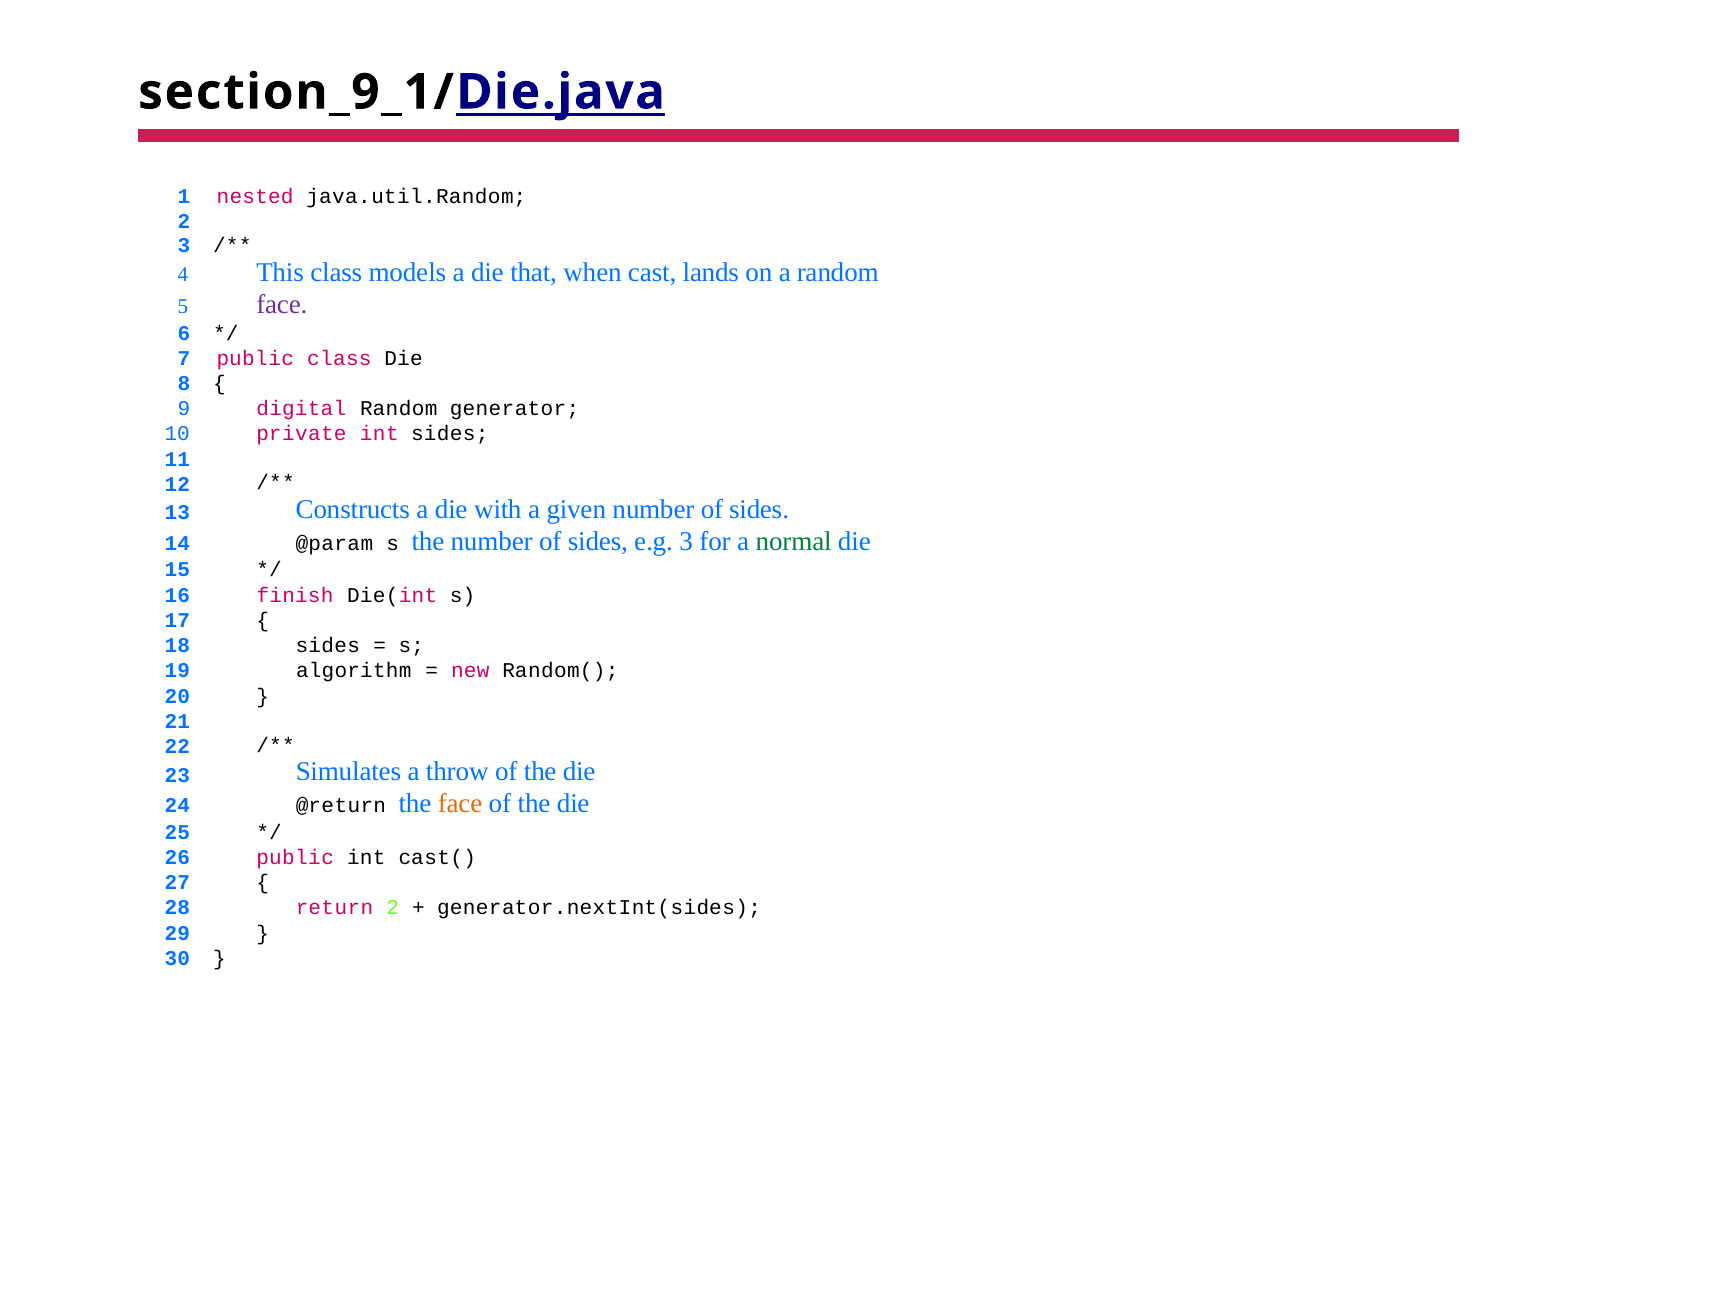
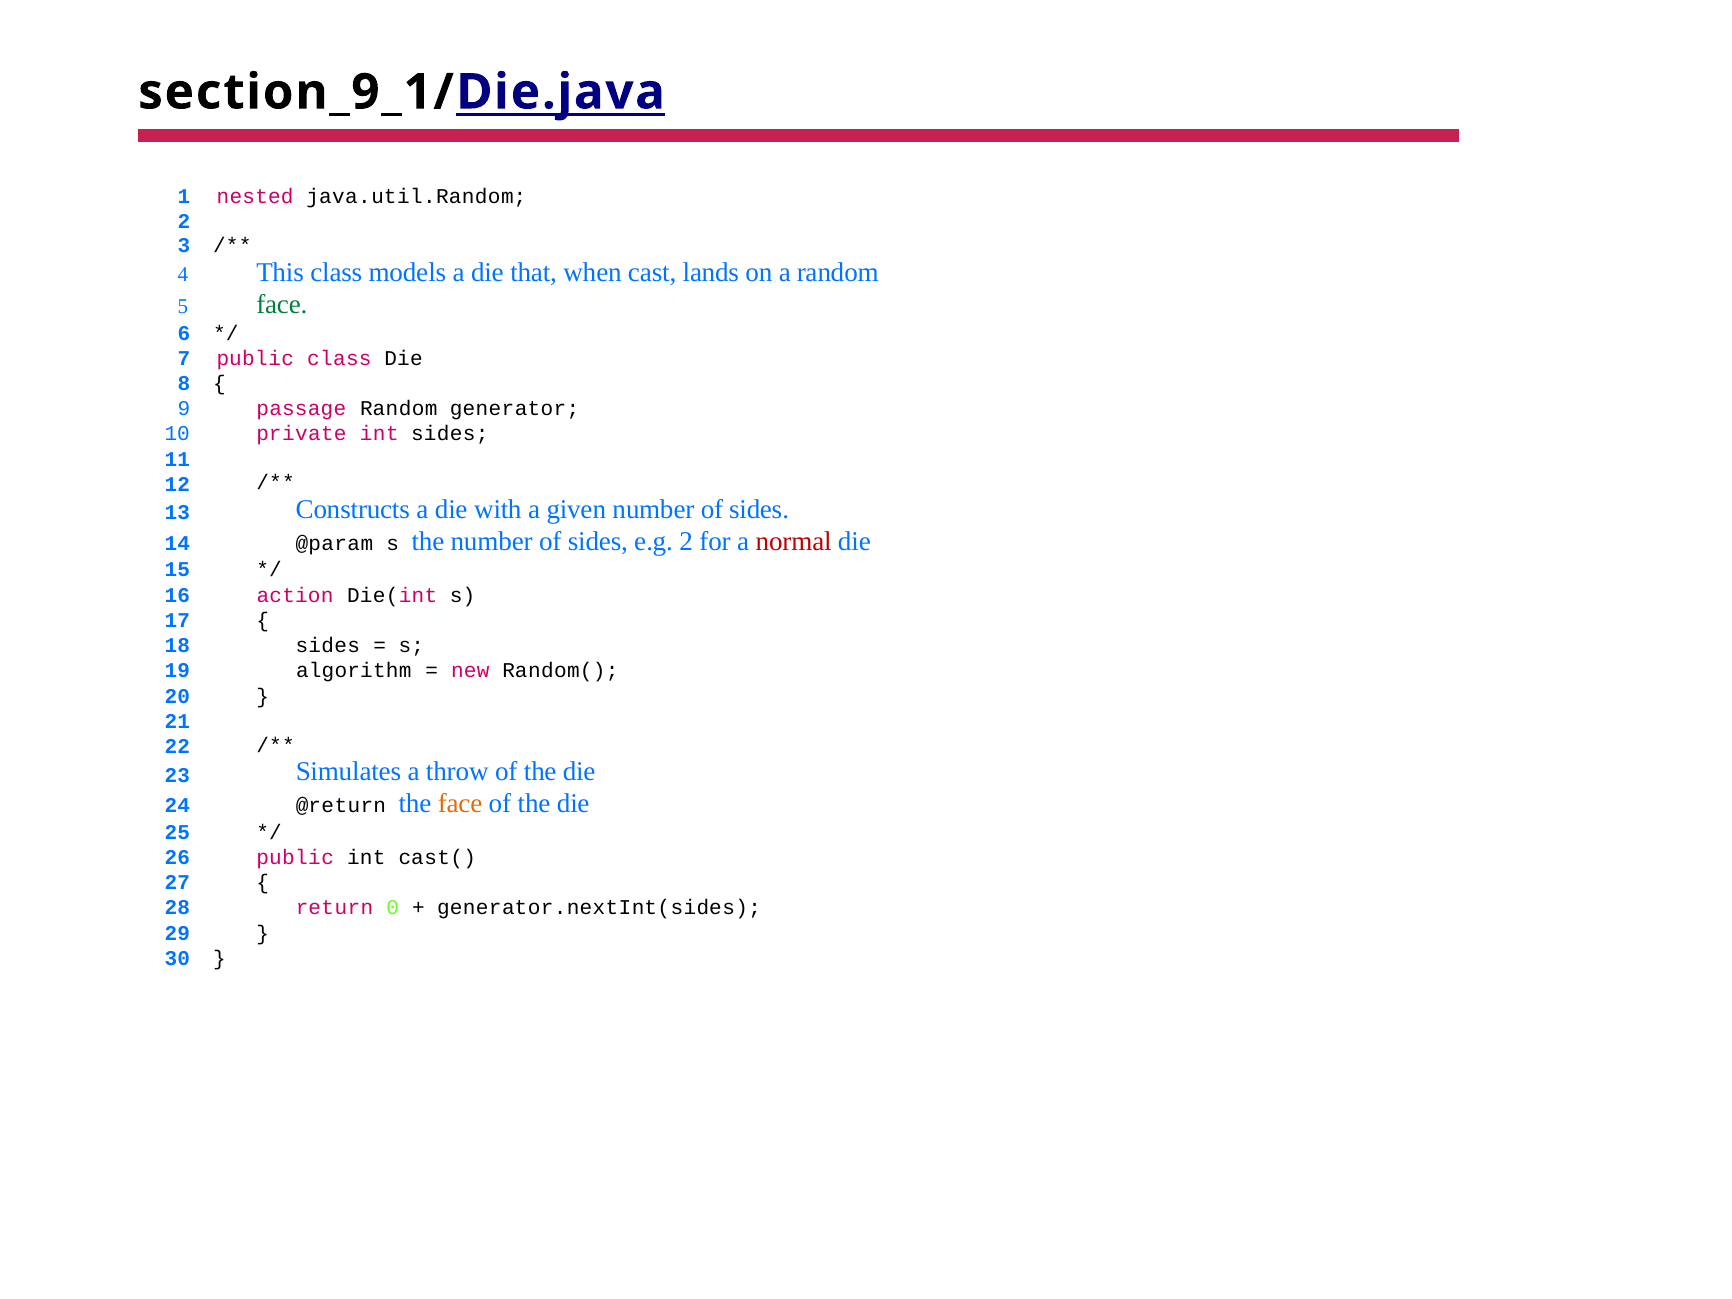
face colour: purple -> green (282, 304)
digital: digital -> passage (301, 409)
e.g 3: 3 -> 2 (686, 541)
normal colour: green -> red (794, 541)
finish: finish -> action (295, 595)
return 2: 2 -> 0 (393, 908)
